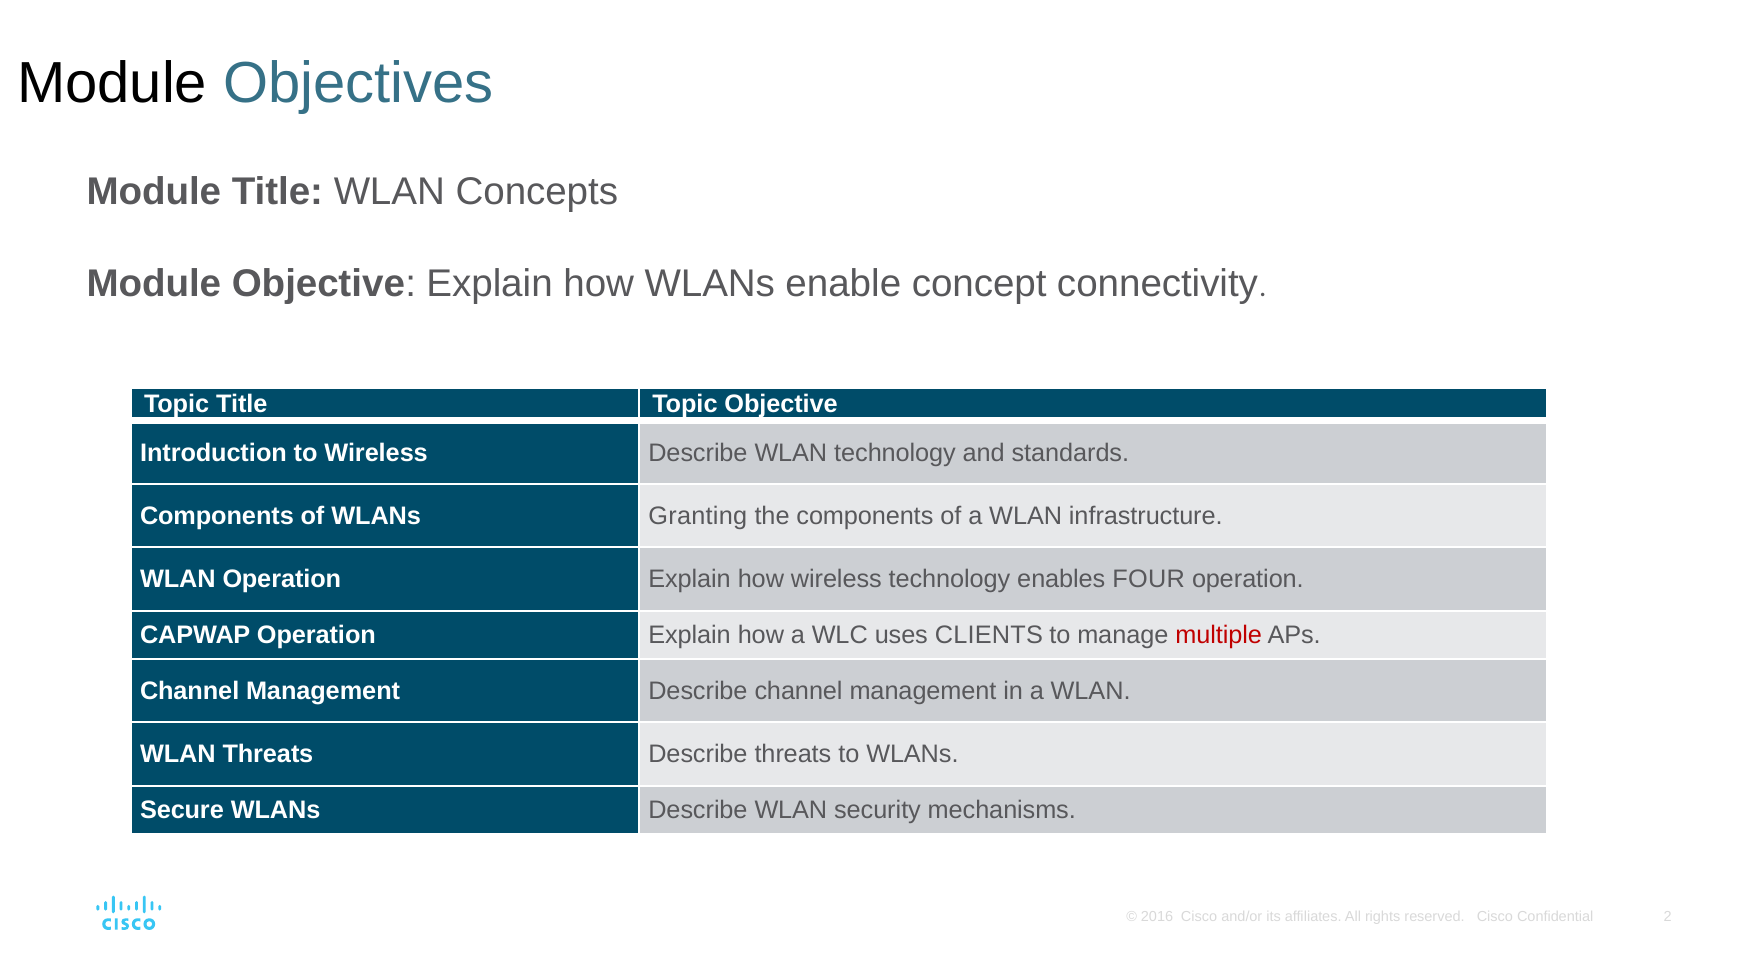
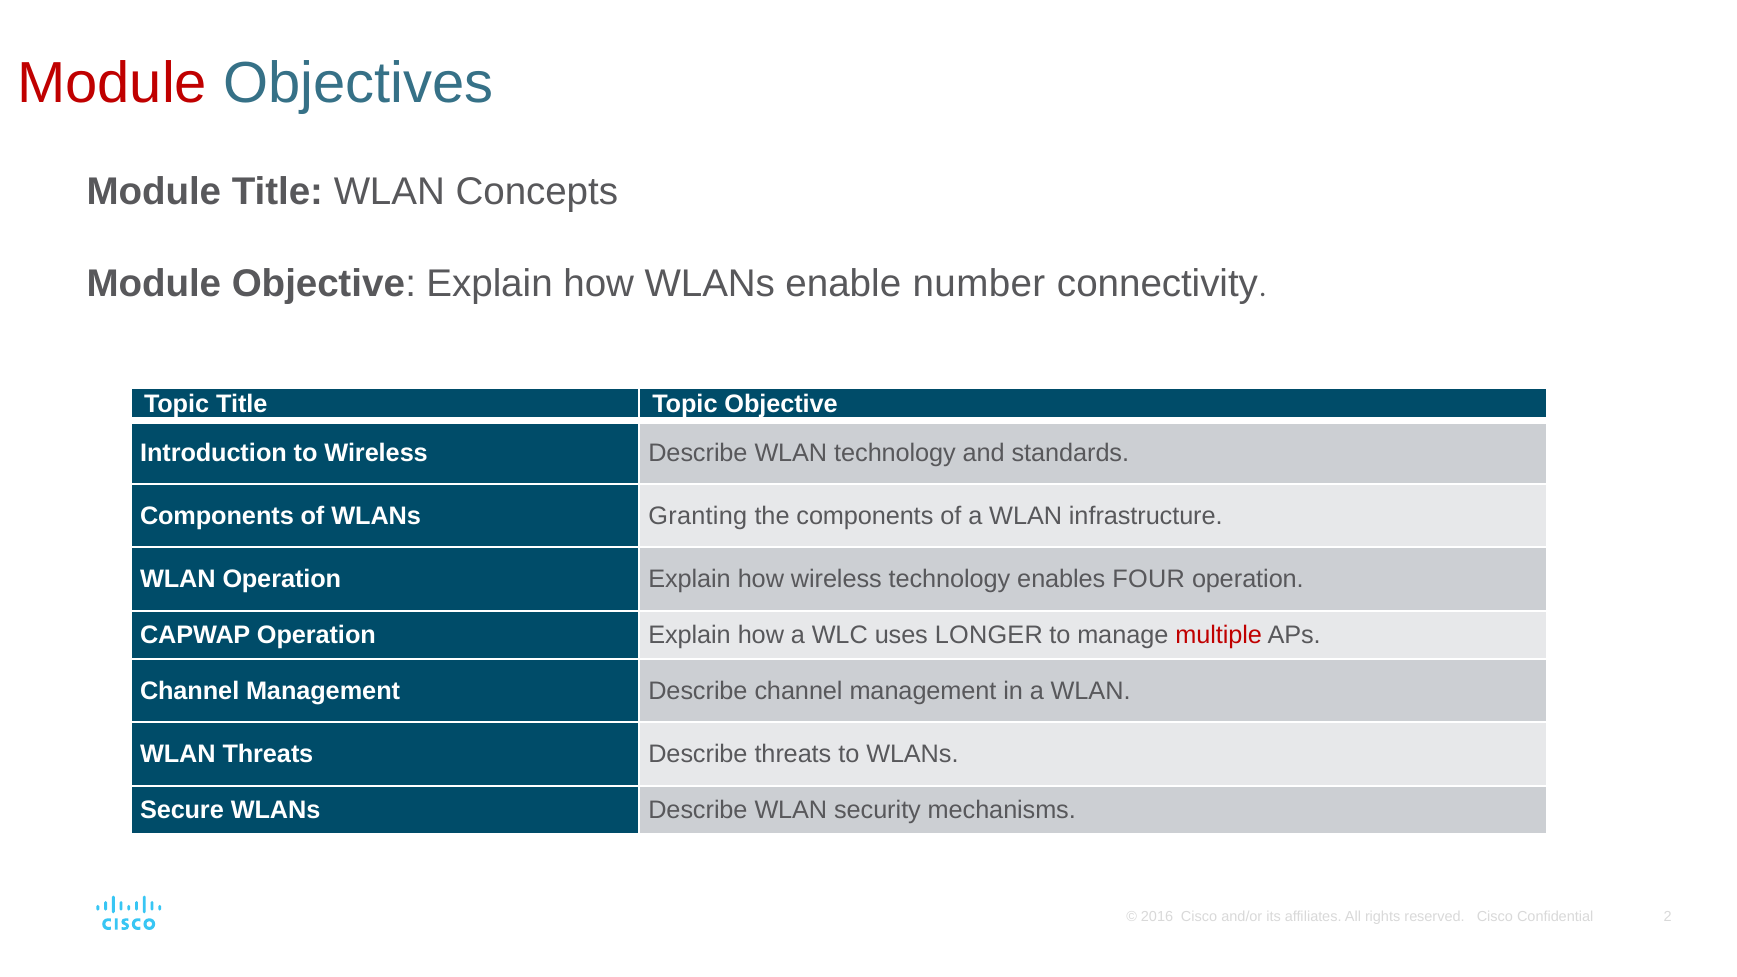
Module colour: black -> red (112, 84)
concept: concept -> number (979, 284)
CLIENTS: CLIENTS -> LONGER (989, 635)
